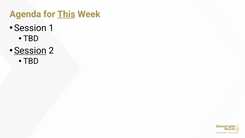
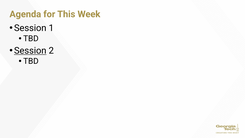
This underline: present -> none (66, 14)
